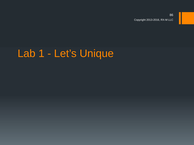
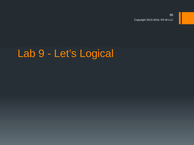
1: 1 -> 9 (42, 54)
Unique: Unique -> Logical (97, 54)
